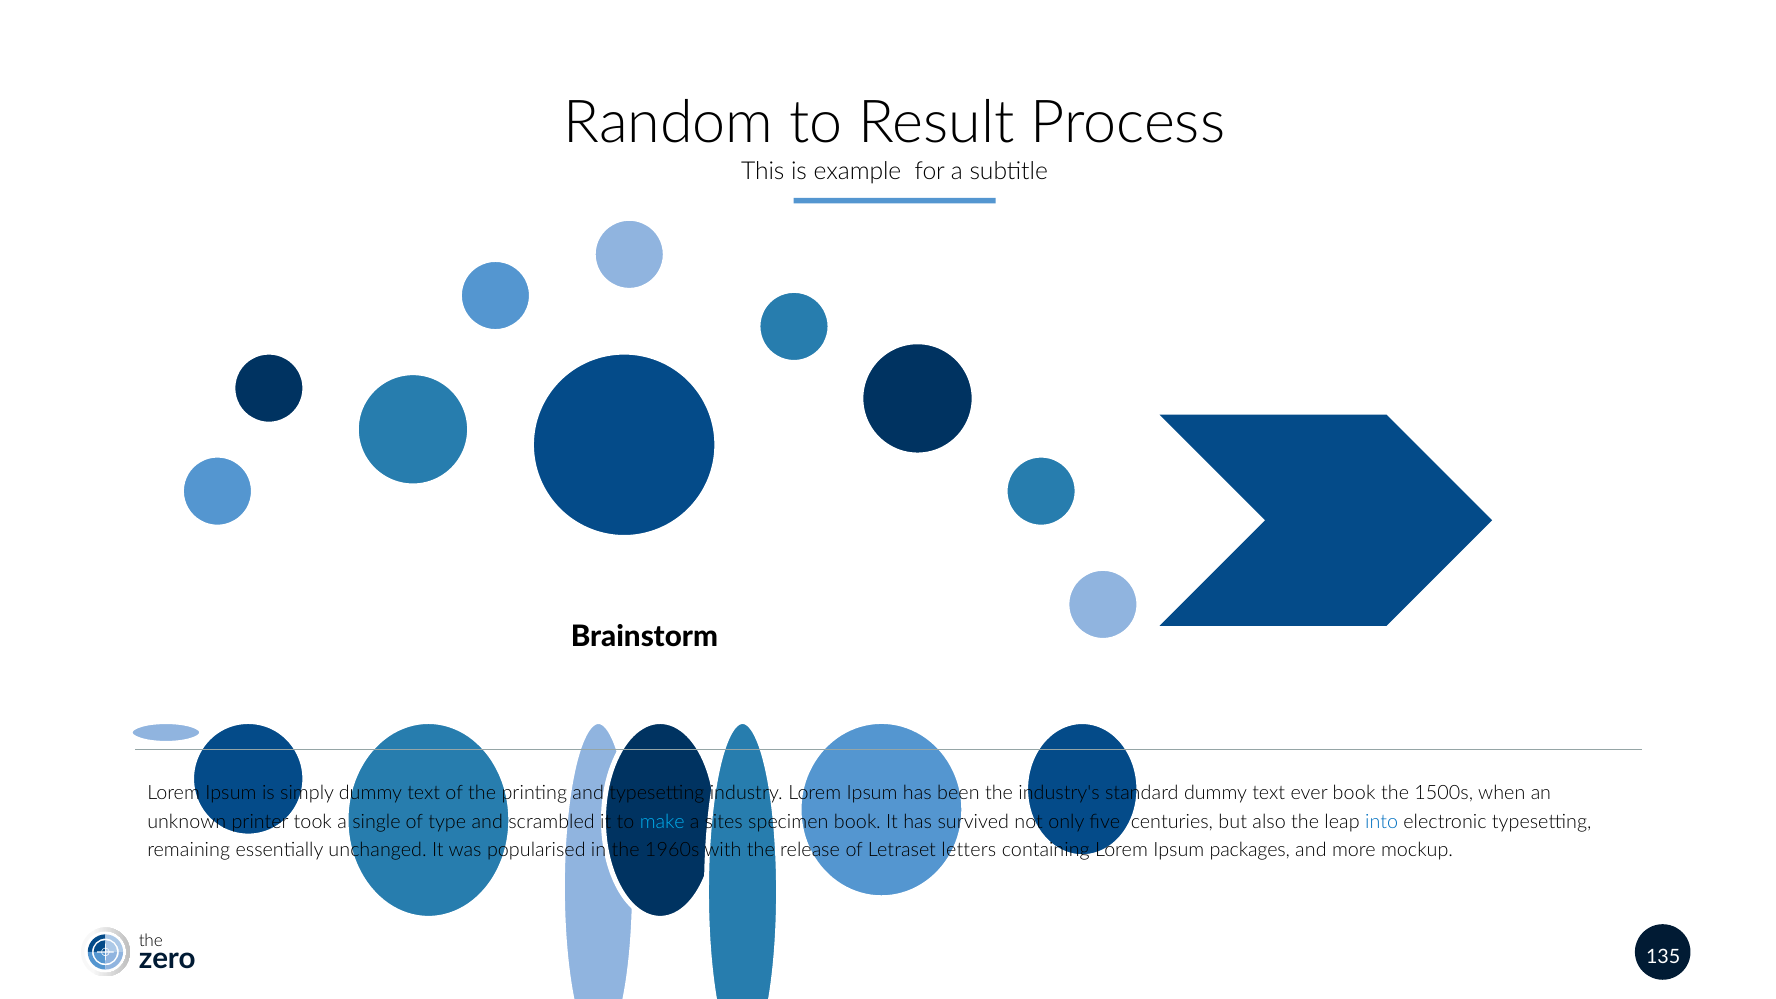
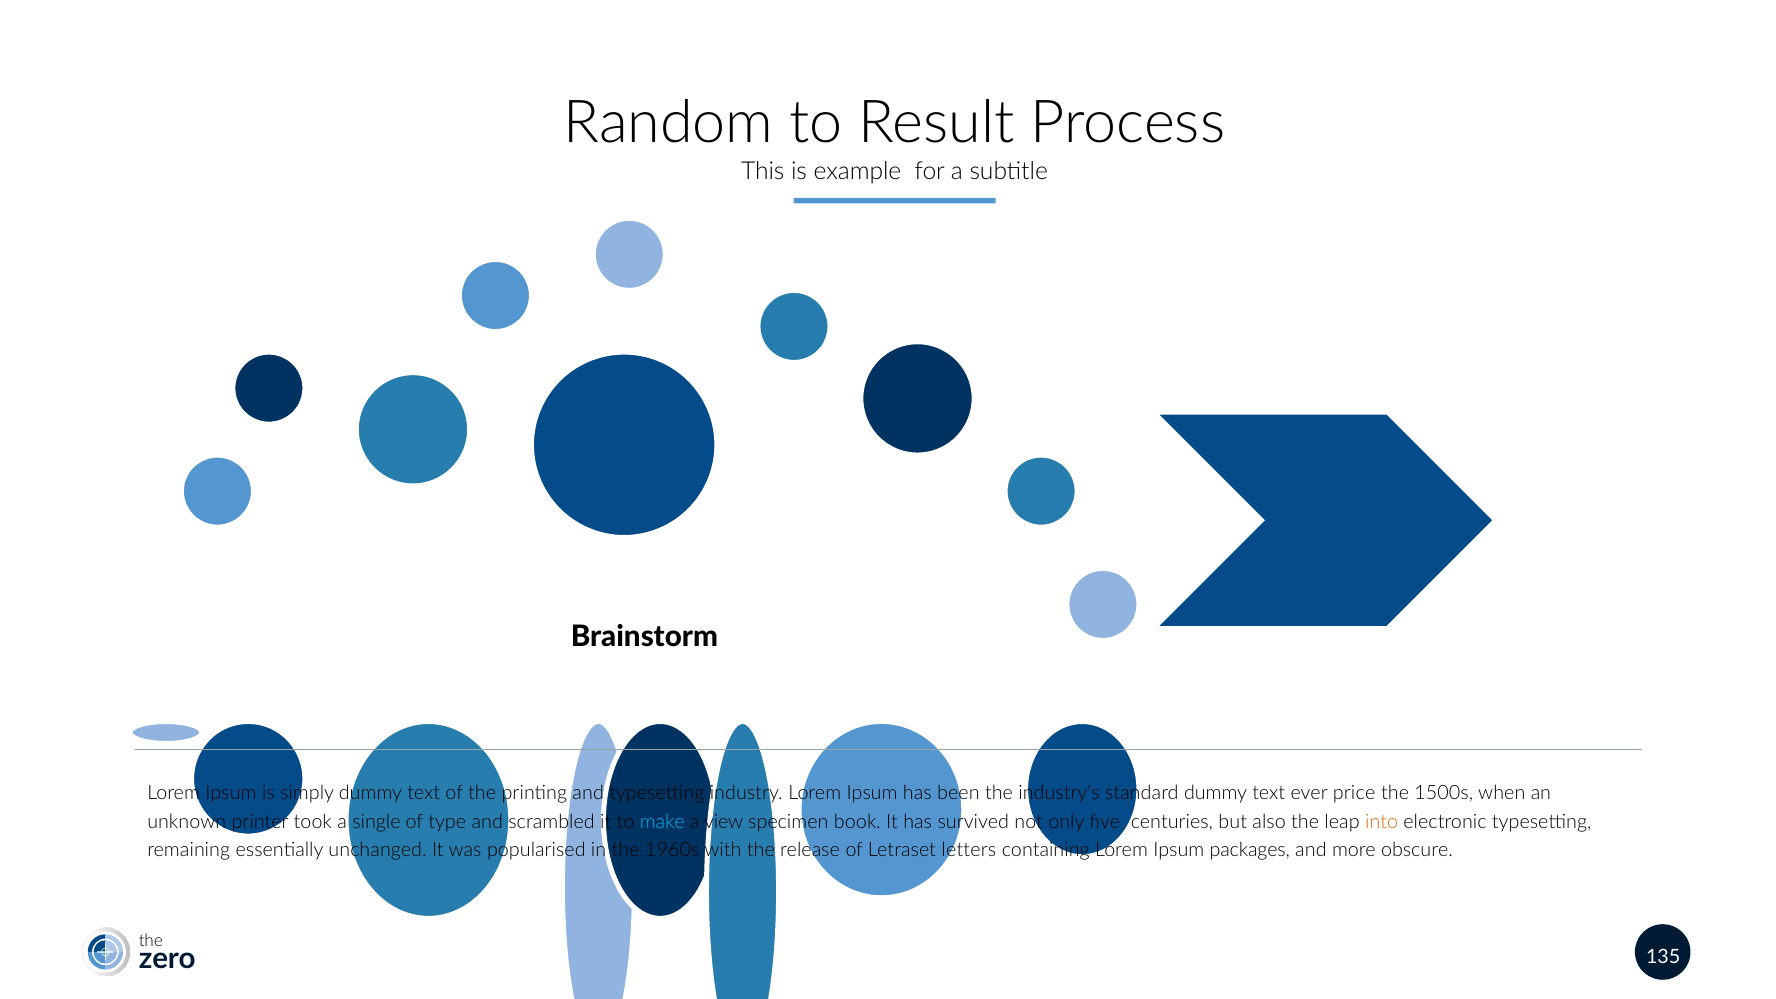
ever book: book -> price (1354, 793)
sites: sites -> view (724, 822)
into colour: blue -> orange (1382, 822)
mockup: mockup -> obscure (1417, 850)
